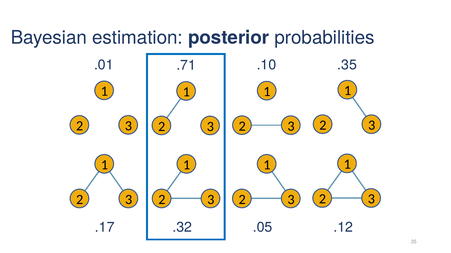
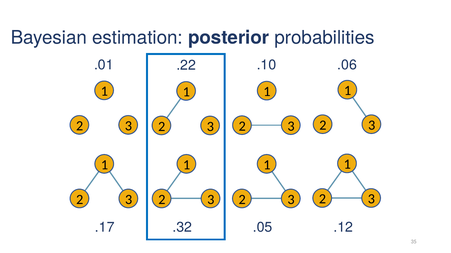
.71: .71 -> .22 (186, 65)
.35: .35 -> .06 (347, 65)
